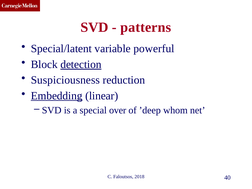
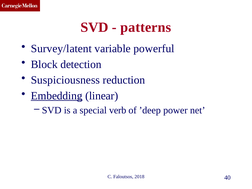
Special/latent: Special/latent -> Survey/latent (61, 49)
detection underline: present -> none (81, 64)
over: over -> verb (118, 110)
whom: whom -> power (175, 110)
